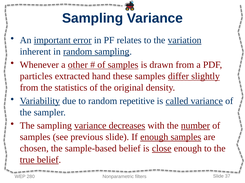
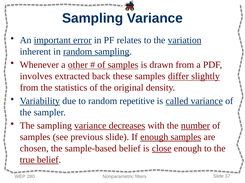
particles: particles -> involves (36, 77)
hand: hand -> back (101, 77)
